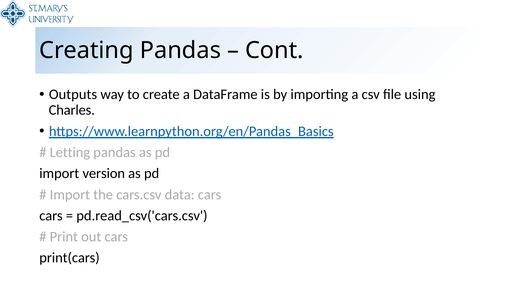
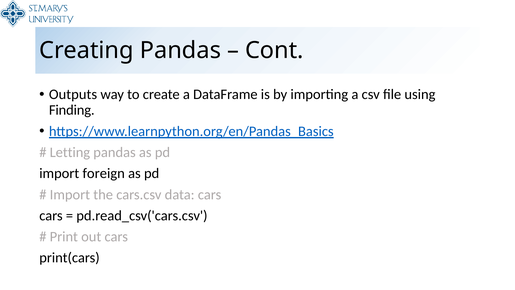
Charles: Charles -> Finding (72, 110)
version: version -> foreign (104, 173)
